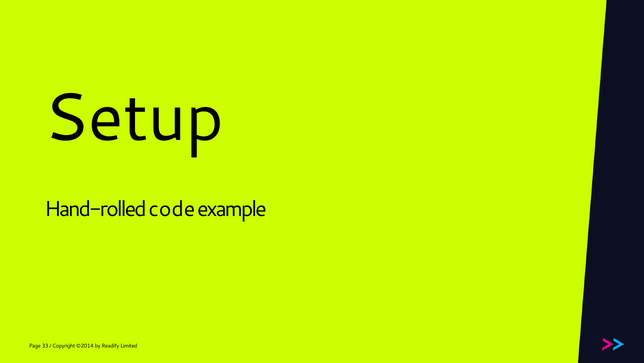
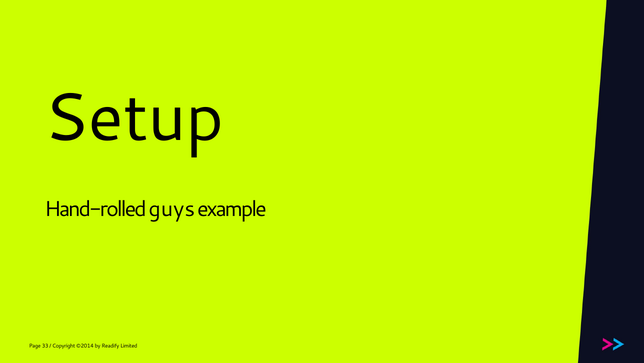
code: code -> guys (172, 209)
